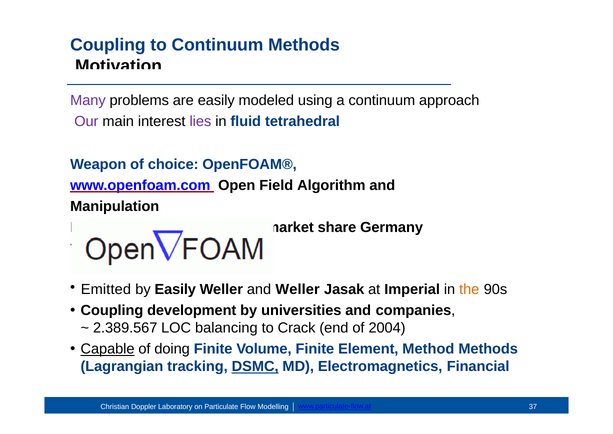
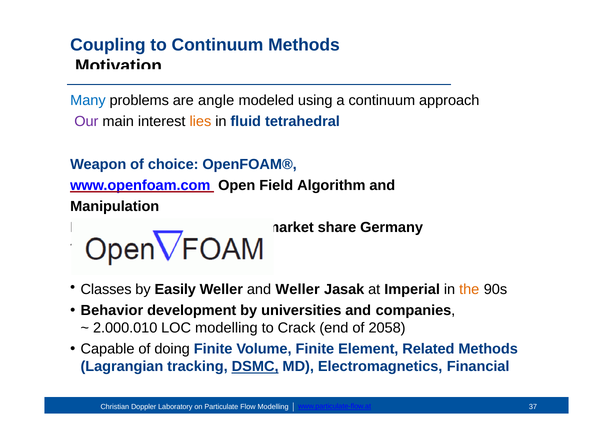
Many colour: purple -> blue (88, 101)
are easily: easily -> angle (216, 101)
lies colour: purple -> orange (200, 122)
Emitted: Emitted -> Classes (106, 289)
Coupling: Coupling -> Behavior (112, 310)
2.389.567: 2.389.567 -> 2.000.010 (125, 328)
LOC balancing: balancing -> modelling (226, 328)
2004: 2004 -> 2058 (387, 328)
Capable underline: present -> none (108, 349)
Method: Method -> Related (428, 349)
